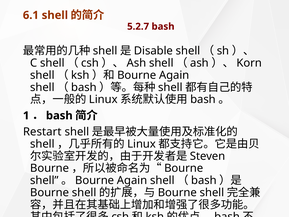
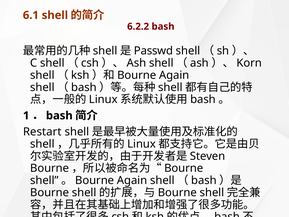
5.2.7: 5.2.7 -> 6.2.2 (138, 26)
Disable: Disable -> Passwd (153, 51)
